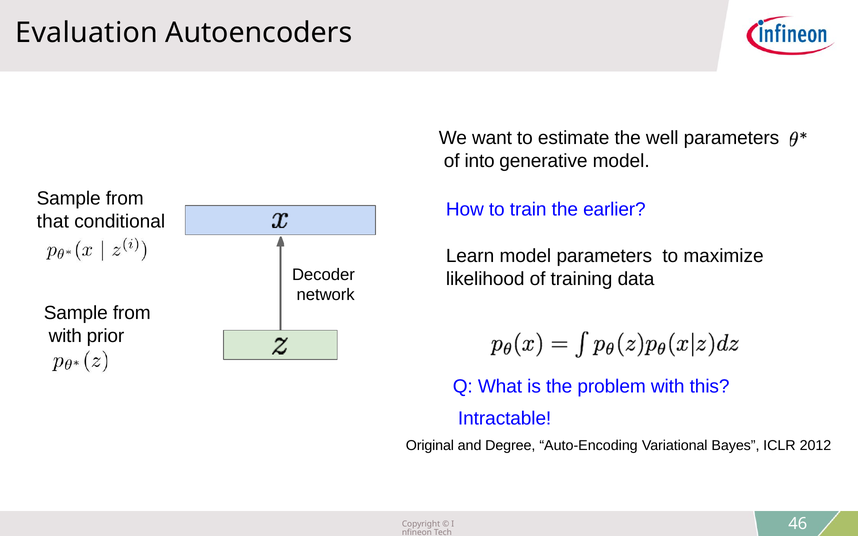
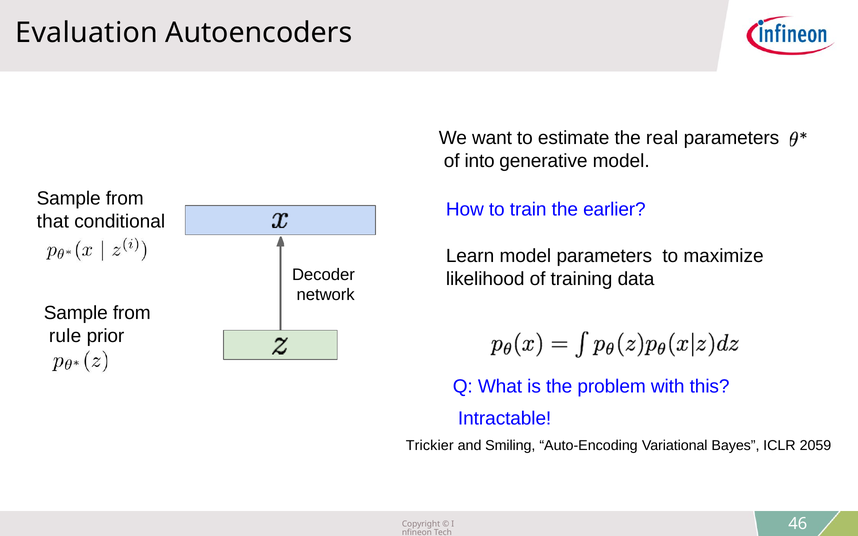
well: well -> real (662, 138)
with: with -> rule (65, 336)
Original: Original -> Trickier (430, 446)
Degree: Degree -> Smiling (510, 446)
2012: 2012 -> 2059 (815, 446)
